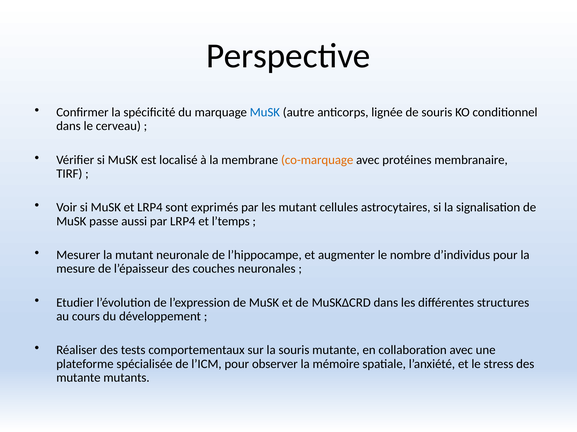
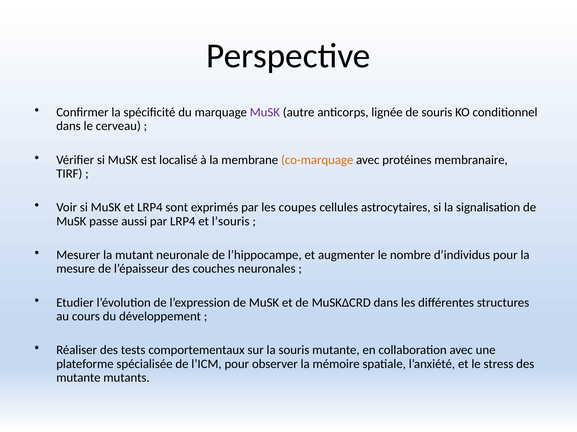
MuSK colour: blue -> purple (265, 112)
les mutant: mutant -> coupes (297, 208)
l’temps: l’temps -> l’souris (231, 222)
